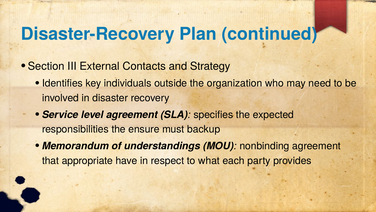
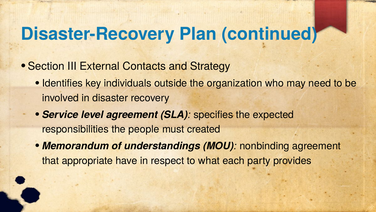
ensure: ensure -> people (144, 129)
backup: backup -> created (204, 129)
